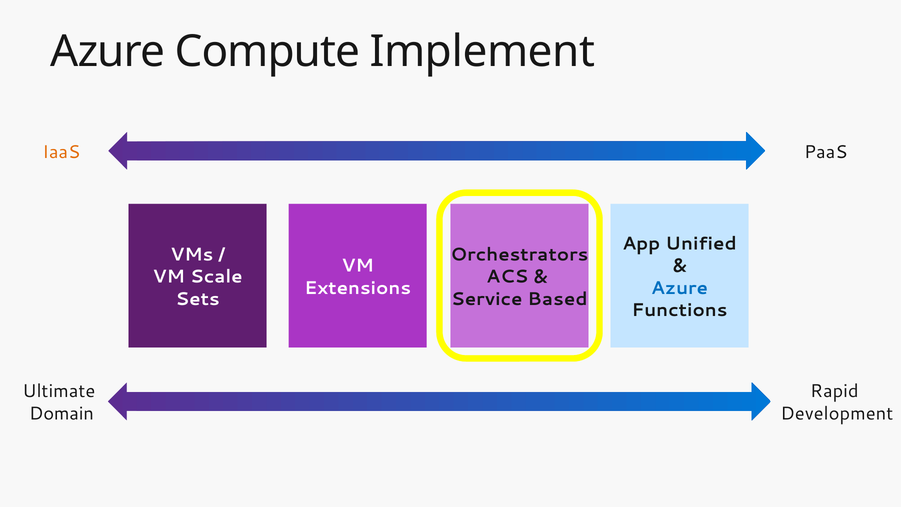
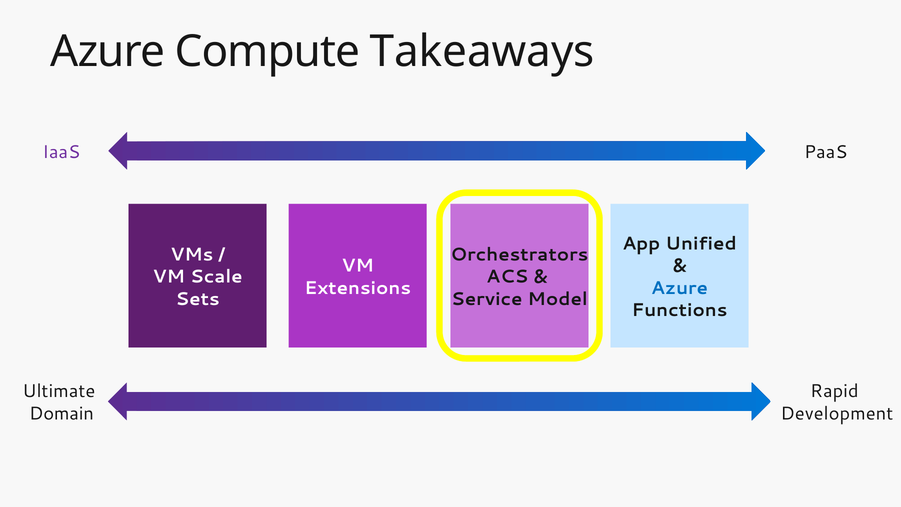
Implement: Implement -> Takeaways (482, 52)
IaaS colour: orange -> purple (61, 152)
Based: Based -> Model (558, 299)
